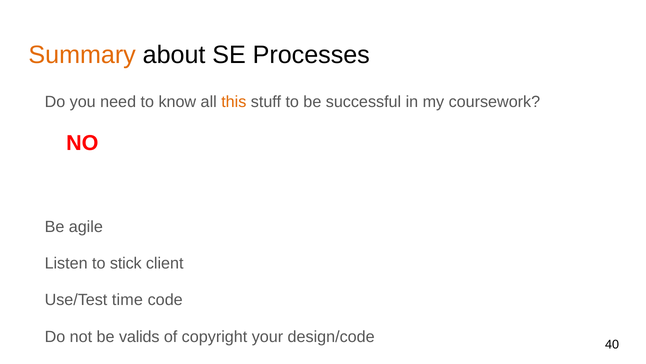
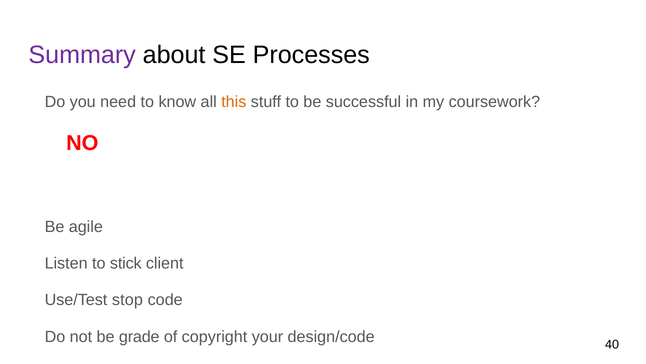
Summary colour: orange -> purple (82, 55)
time: time -> stop (127, 300)
valids: valids -> grade (139, 336)
